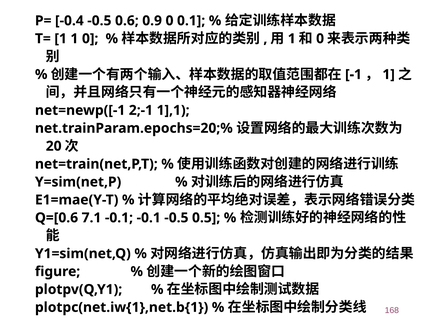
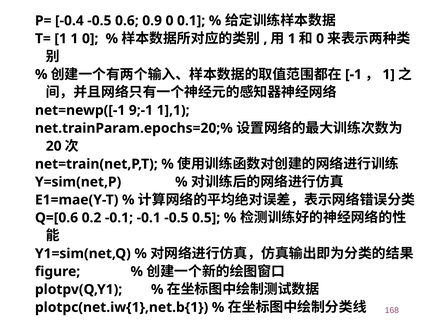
2;-1: 2;-1 -> 9;-1 (141, 110)
7.1: 7.1 -> 0.2 (92, 218)
